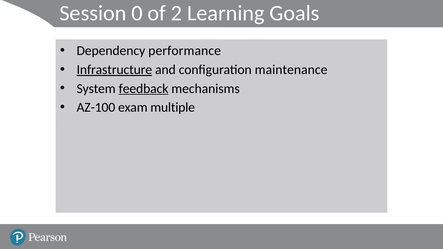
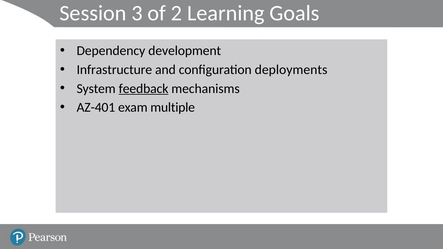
0: 0 -> 3 (137, 13)
performance: performance -> development (185, 51)
Infrastructure underline: present -> none (114, 70)
maintenance: maintenance -> deployments (291, 70)
AZ-100: AZ-100 -> AZ-401 (96, 108)
